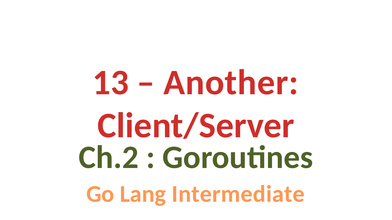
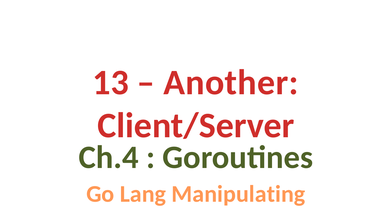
Ch.2: Ch.2 -> Ch.4 (109, 158)
Intermediate: Intermediate -> Manipulating (238, 195)
